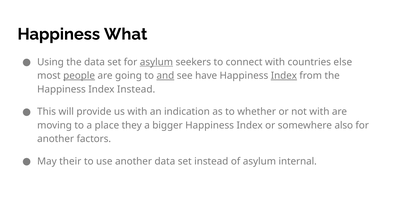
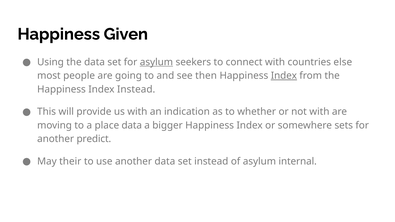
What: What -> Given (126, 34)
people underline: present -> none (79, 76)
and underline: present -> none (165, 76)
have: have -> then (206, 76)
place they: they -> data (132, 125)
also: also -> sets (344, 125)
factors: factors -> predict (94, 139)
